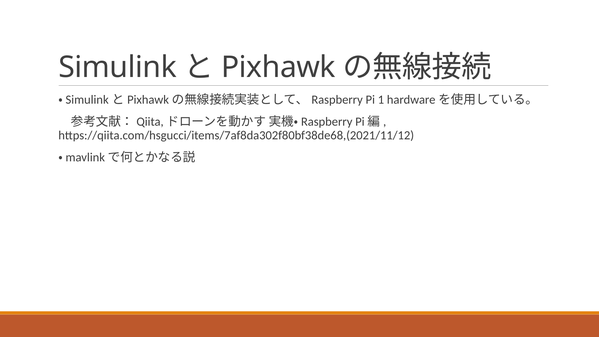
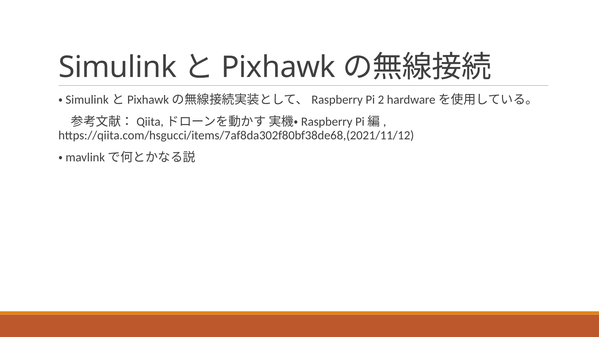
1: 1 -> 2 (381, 100)
